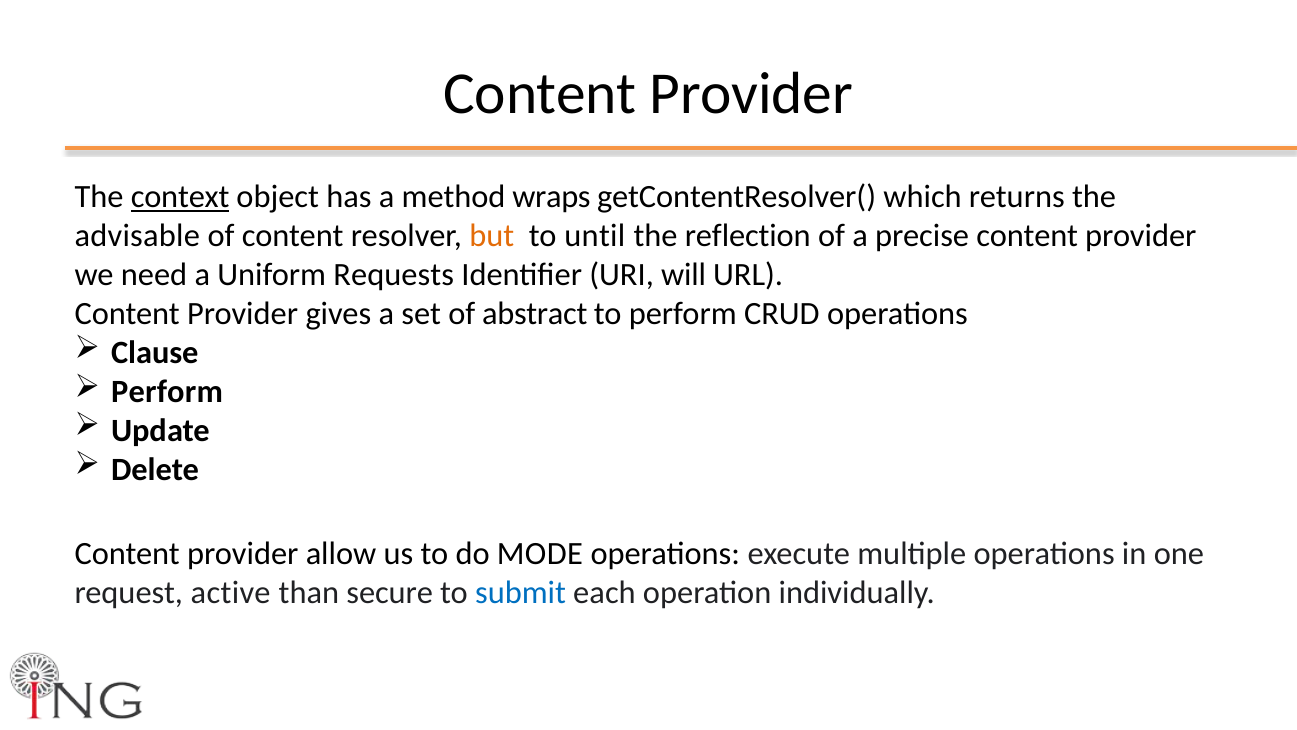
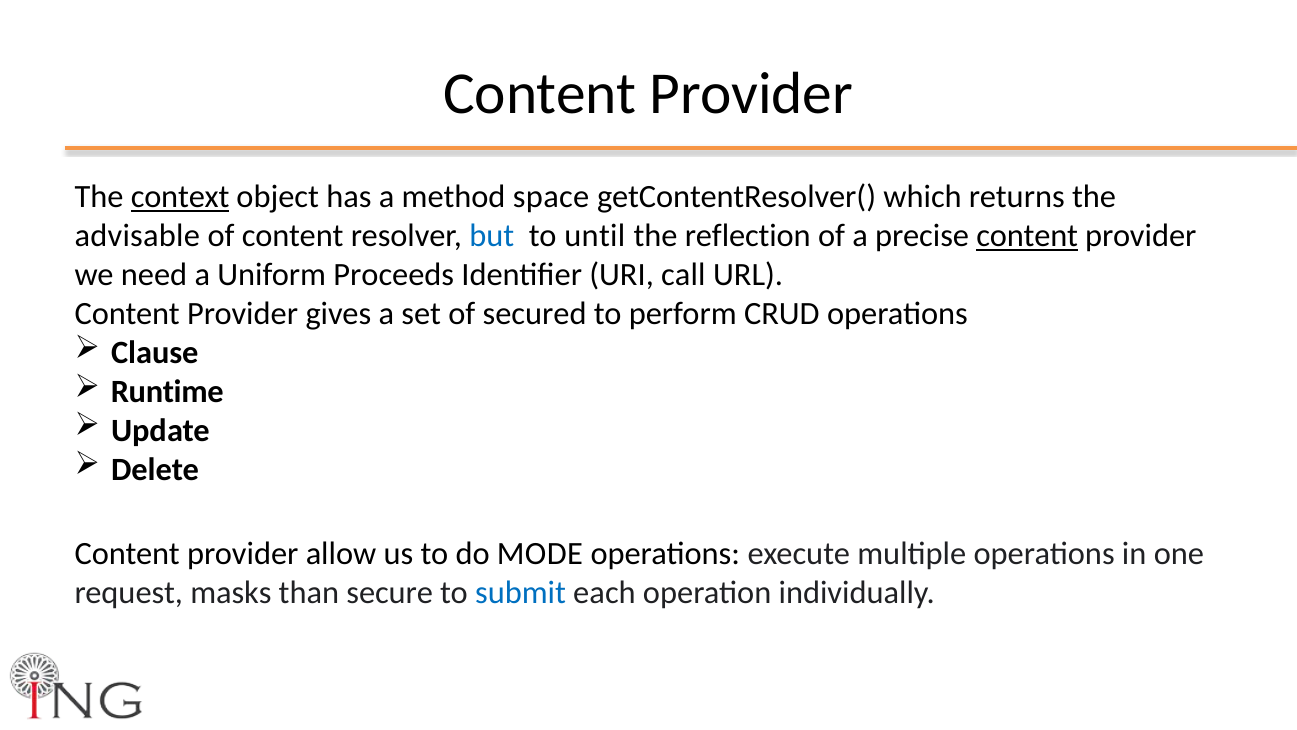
wraps: wraps -> space (551, 197)
but colour: orange -> blue (492, 236)
content underline: none -> present (1027, 236)
Requests: Requests -> Proceeds (394, 275)
will: will -> call (683, 275)
abstract: abstract -> secured (535, 314)
Perform: Perform -> Runtime (167, 391)
active: active -> masks (231, 592)
